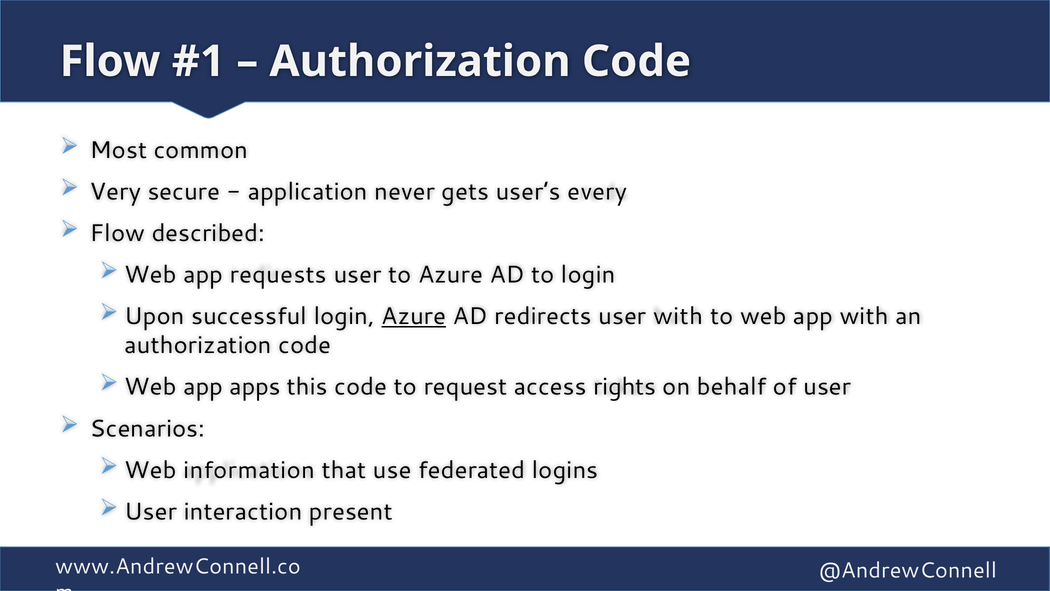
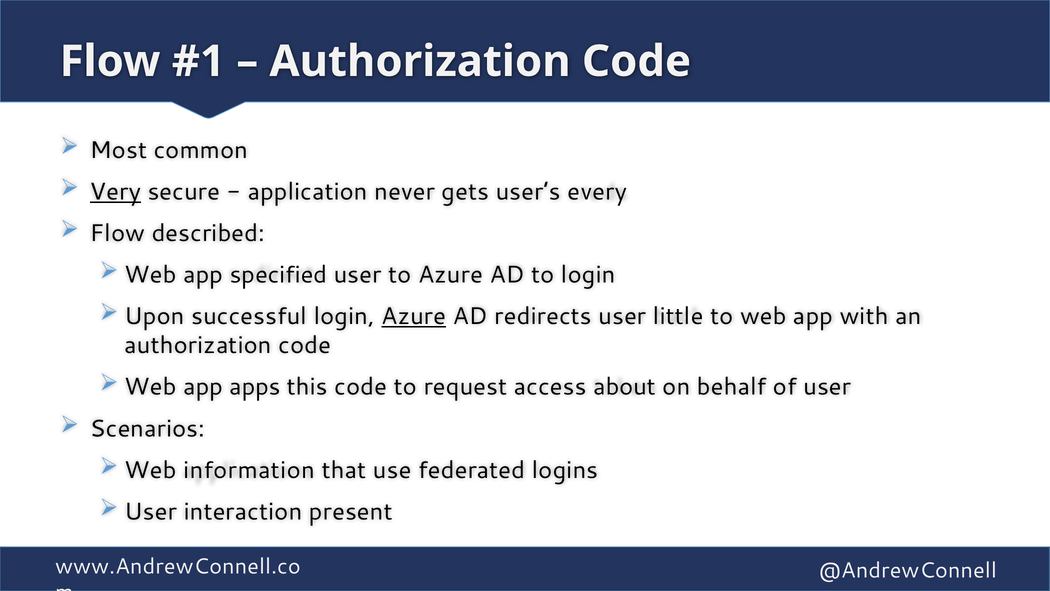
Very underline: none -> present (115, 192)
requests: requests -> specified (279, 275)
user with: with -> little (678, 316)
rights: rights -> about (625, 387)
